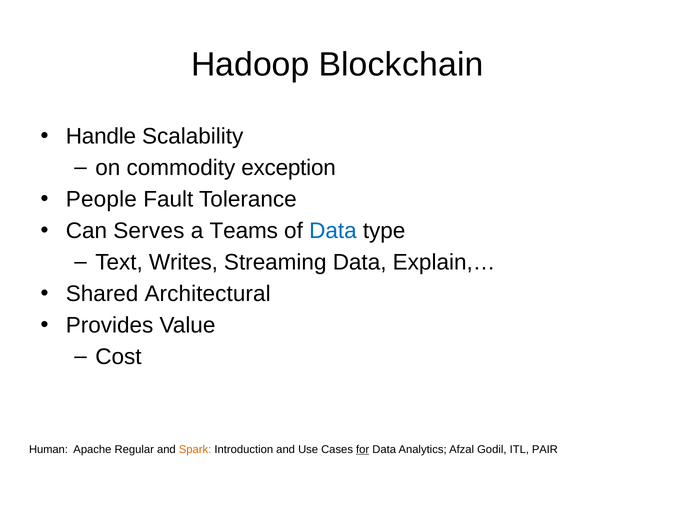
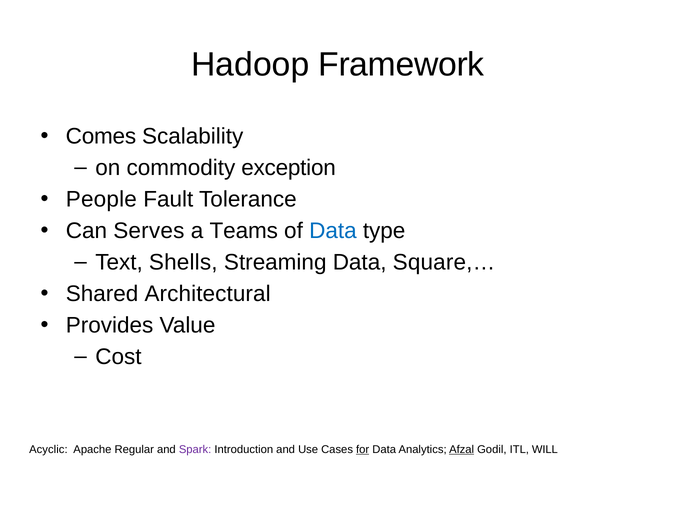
Blockchain: Blockchain -> Framework (401, 65)
Handle: Handle -> Comes (101, 137)
Writes: Writes -> Shells (183, 263)
Explain,…: Explain,… -> Square,… (444, 263)
Human: Human -> Acyclic (48, 450)
Spark colour: orange -> purple (195, 450)
Afzal underline: none -> present (462, 450)
PAIR: PAIR -> WILL (545, 450)
